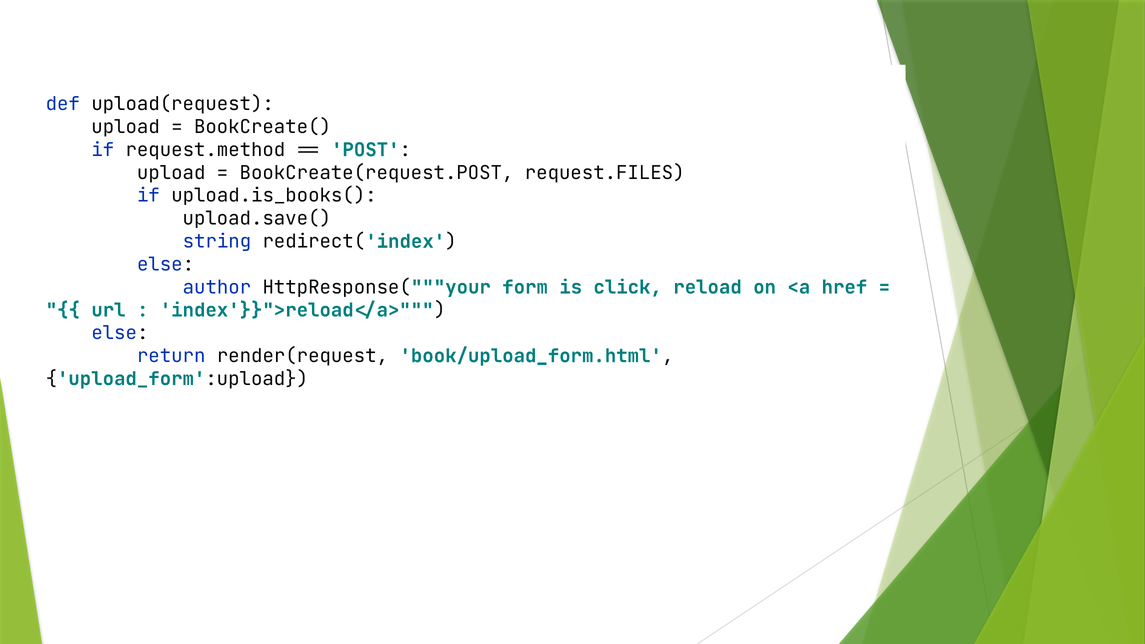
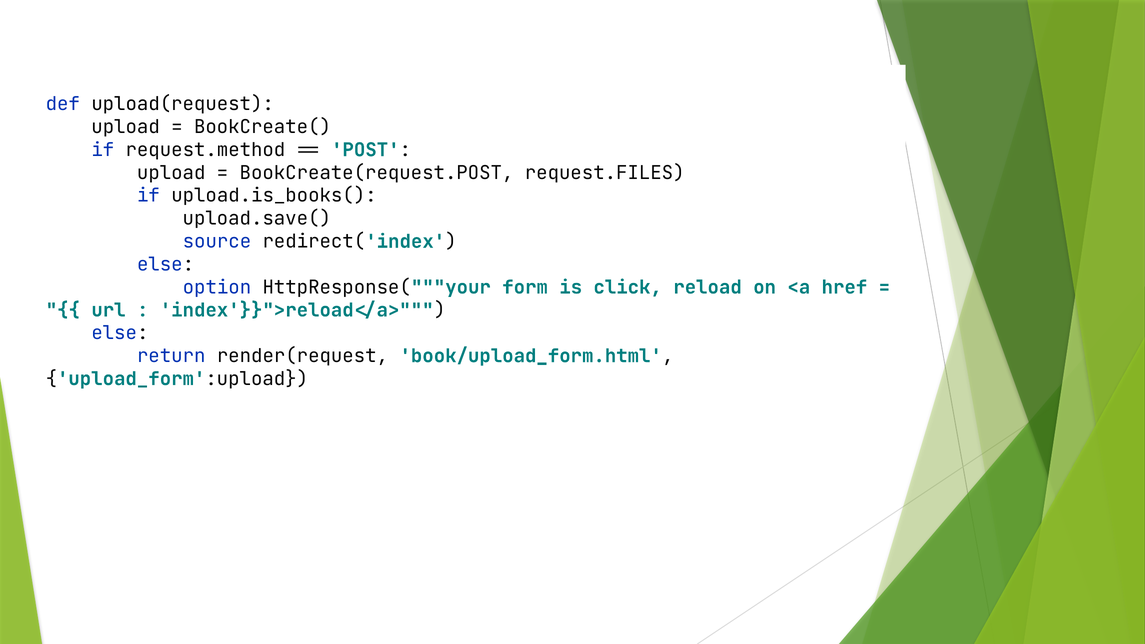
string: string -> source (217, 241)
author: author -> option (217, 287)
